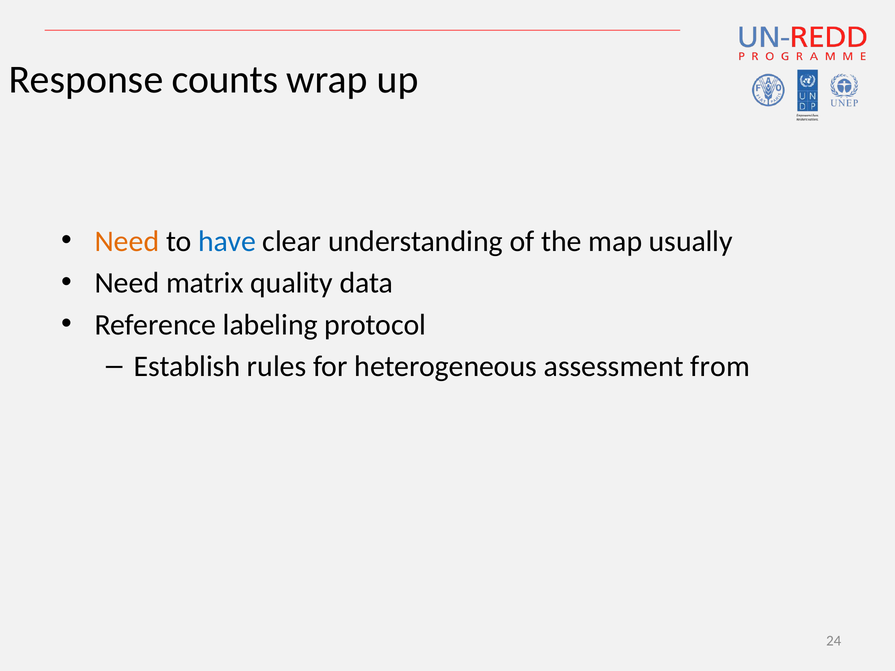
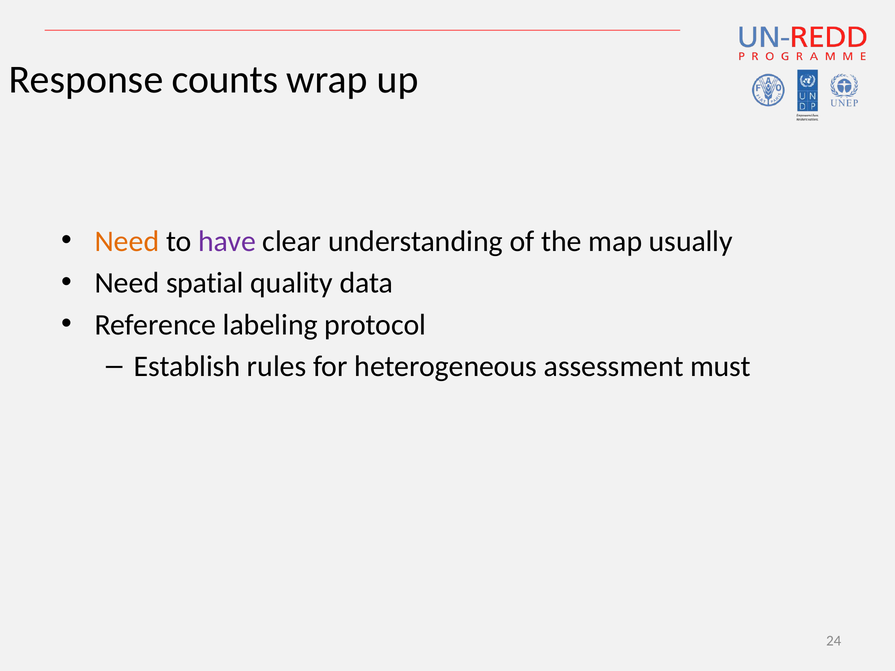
have colour: blue -> purple (227, 241)
matrix: matrix -> spatial (205, 283)
from: from -> must (720, 367)
